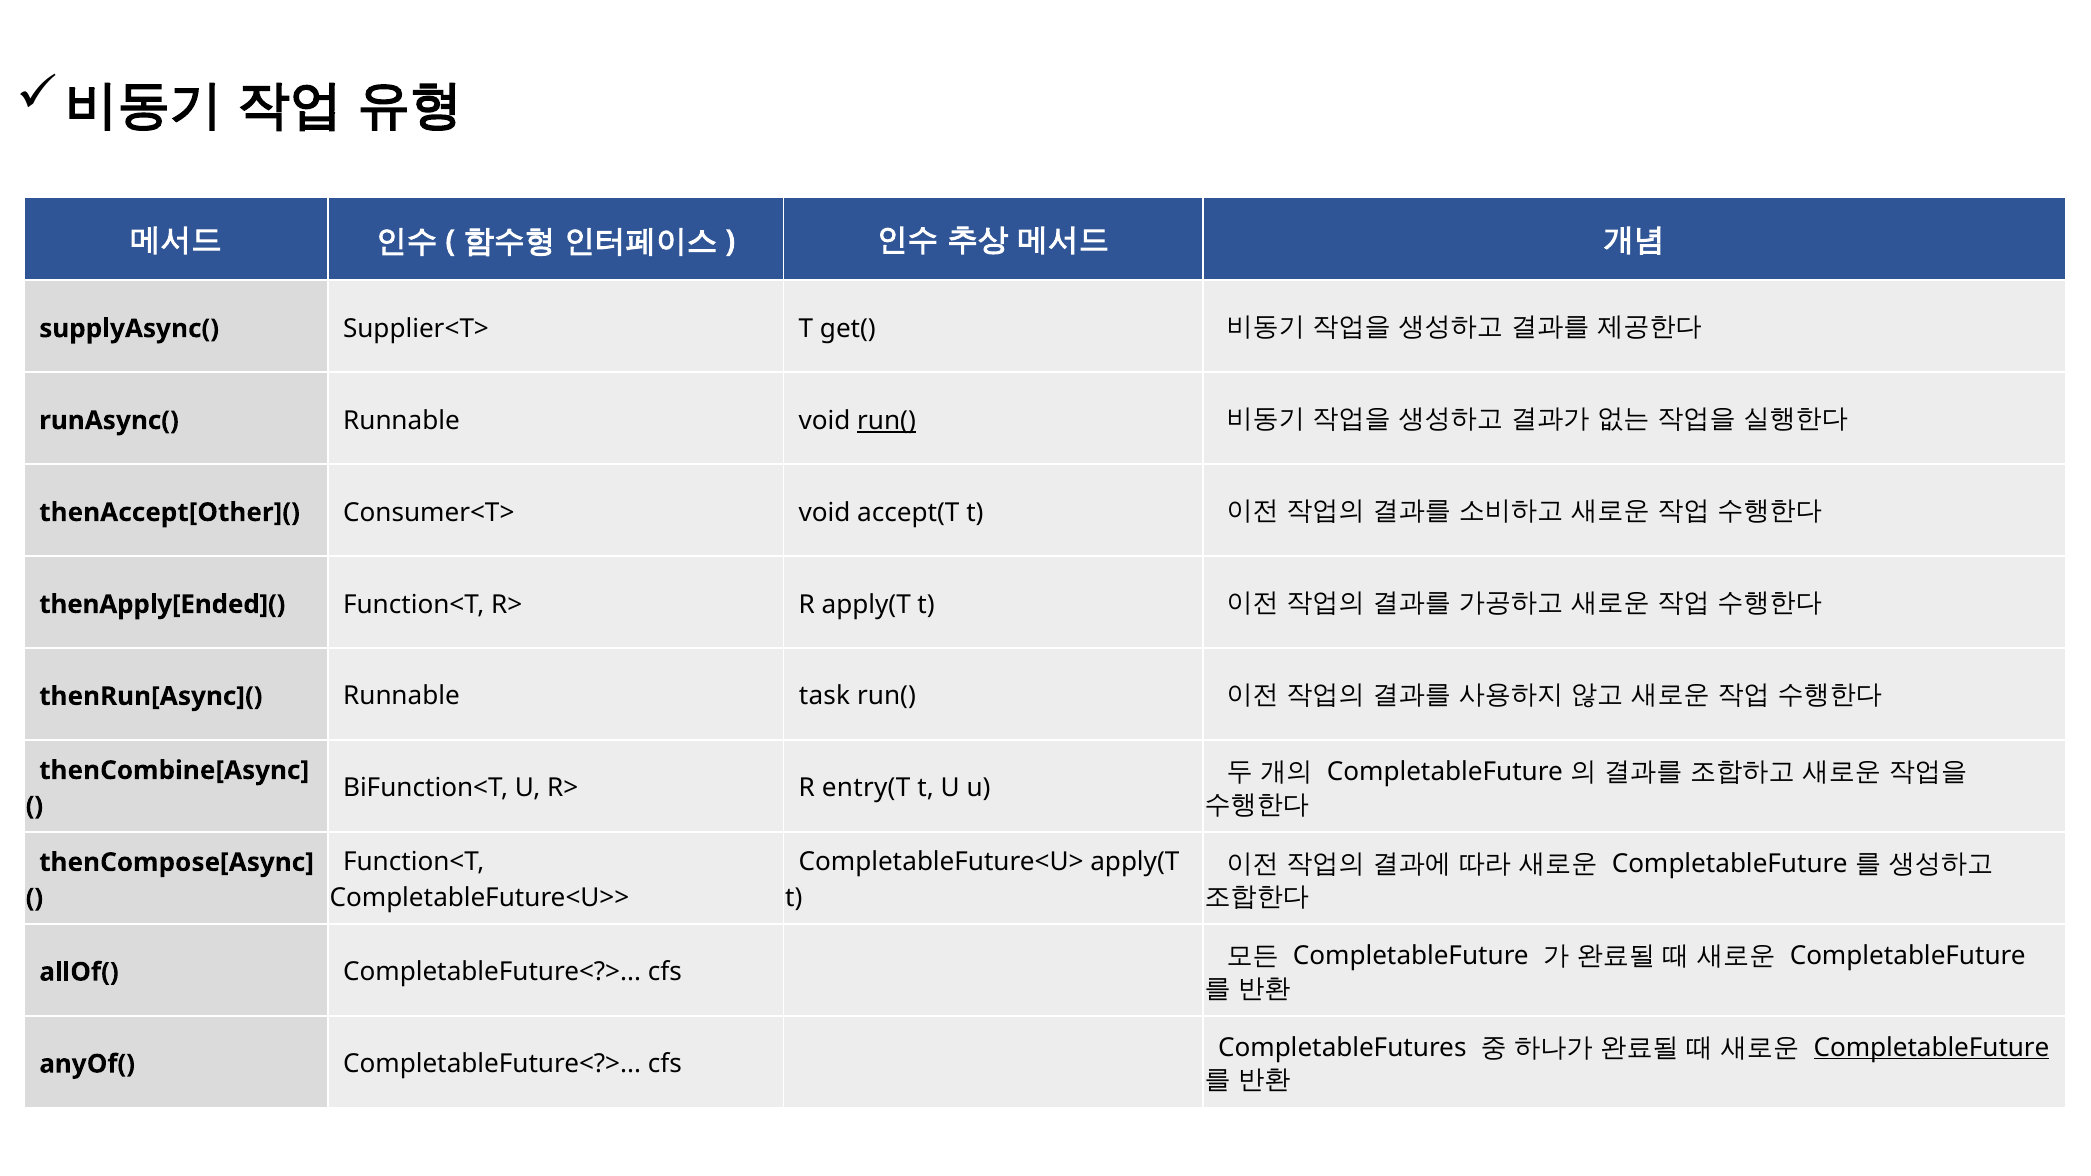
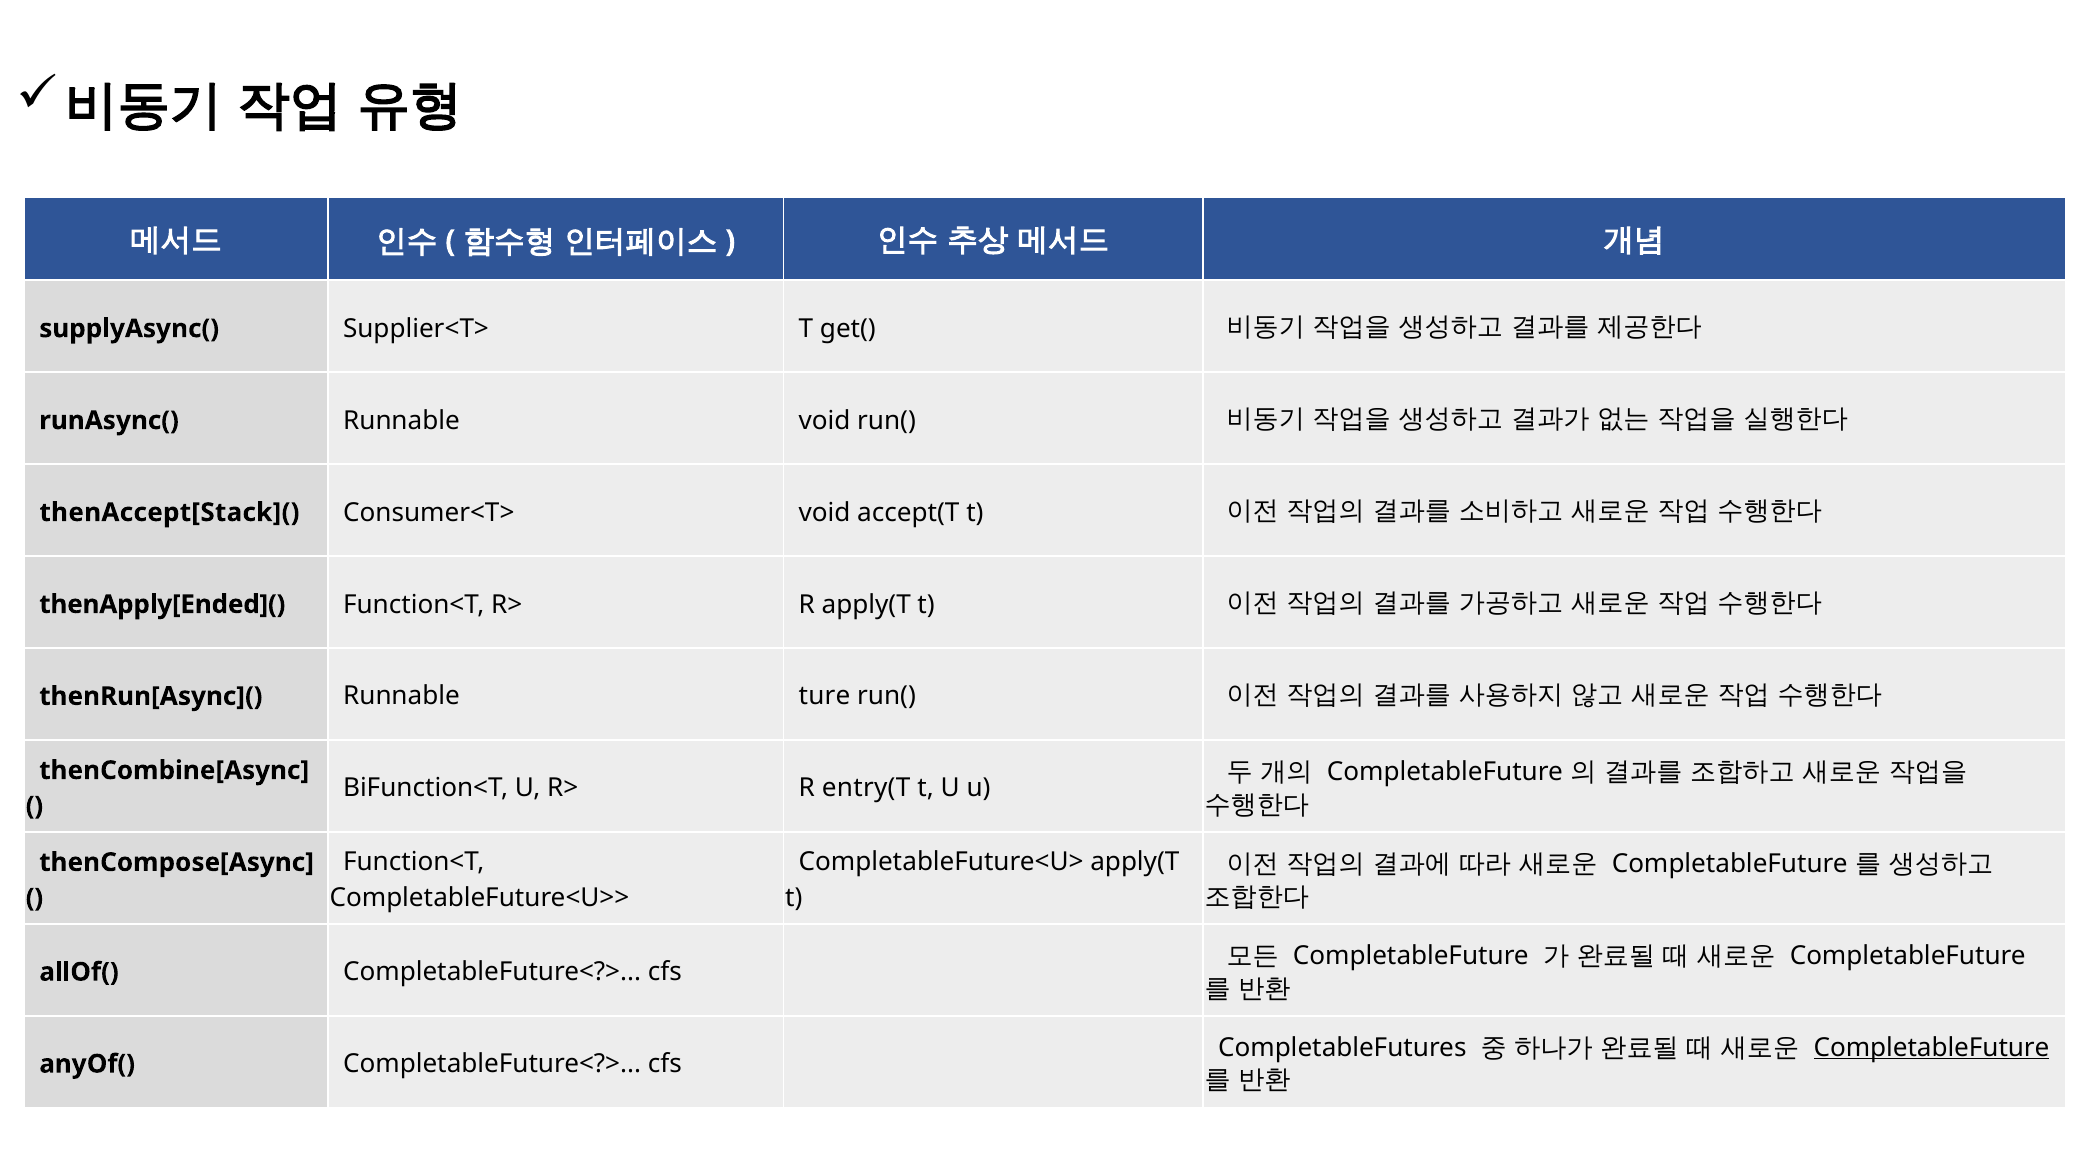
run( underline: present -> none (887, 421)
thenAccept[Other](: thenAccept[Other]( -> thenAccept[Stack]( (170, 513)
task: task -> ture (825, 696)
